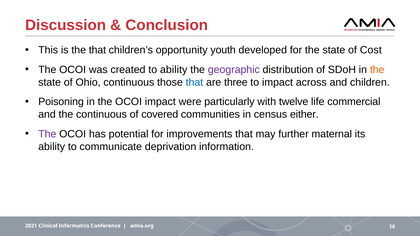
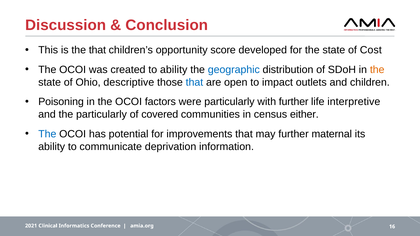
youth: youth -> score (223, 50)
geographic colour: purple -> blue (234, 70)
Ohio continuous: continuous -> descriptive (129, 82)
three: three -> open (236, 82)
across: across -> outlets (311, 82)
OCOI impact: impact -> factors (160, 102)
with twelve: twelve -> further (294, 102)
commercial: commercial -> interpretive (354, 102)
the continuous: continuous -> particularly (102, 115)
The colour: purple -> blue (47, 134)
